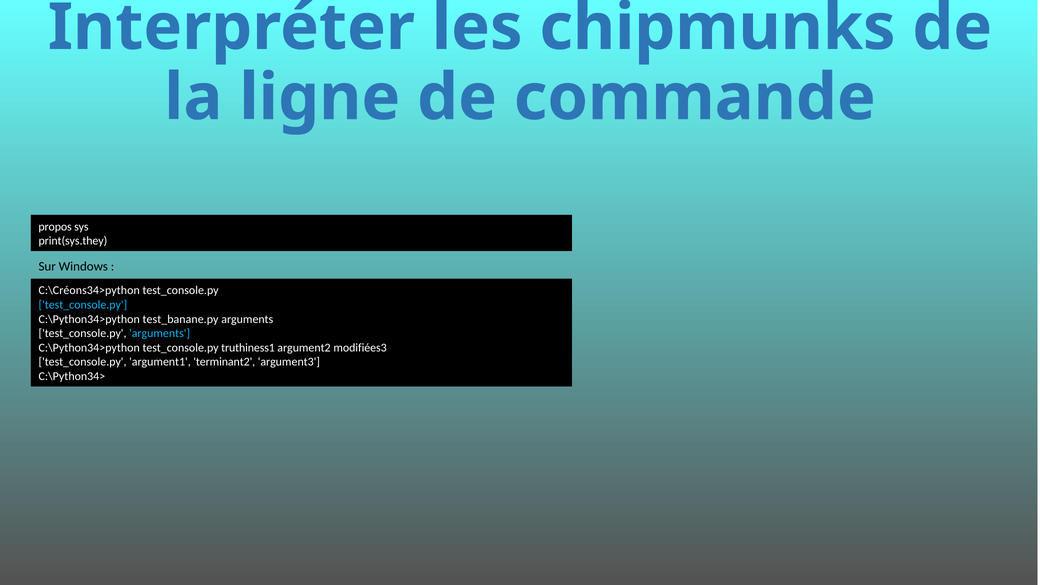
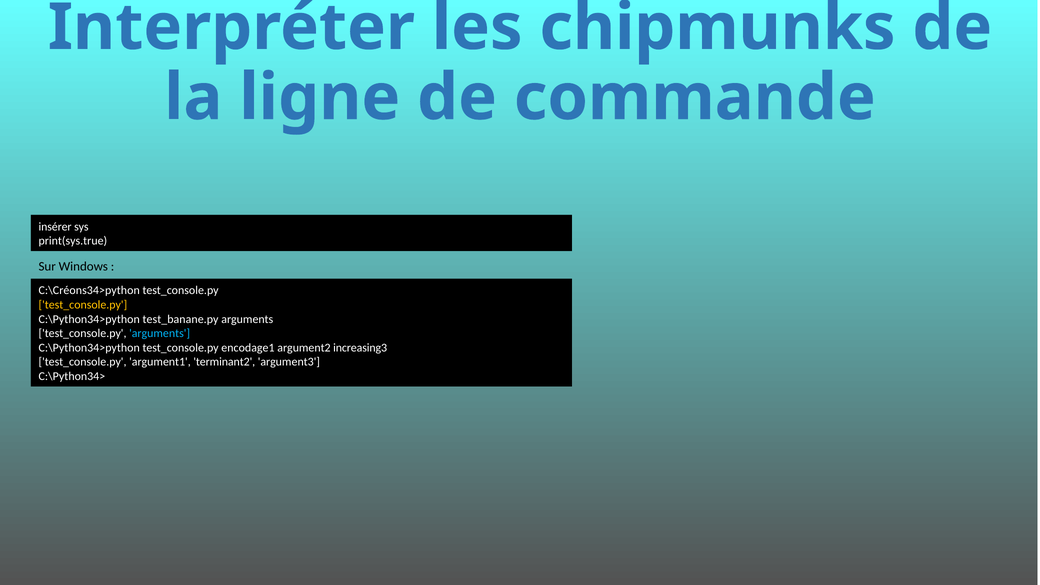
propos: propos -> insérer (55, 227)
print(sys.they: print(sys.they -> print(sys.true (73, 241)
test_console.py colour: light blue -> yellow (83, 305)
truthiness1: truthiness1 -> encodage1 (248, 348)
modifiées3: modifiées3 -> increasing3 (360, 348)
